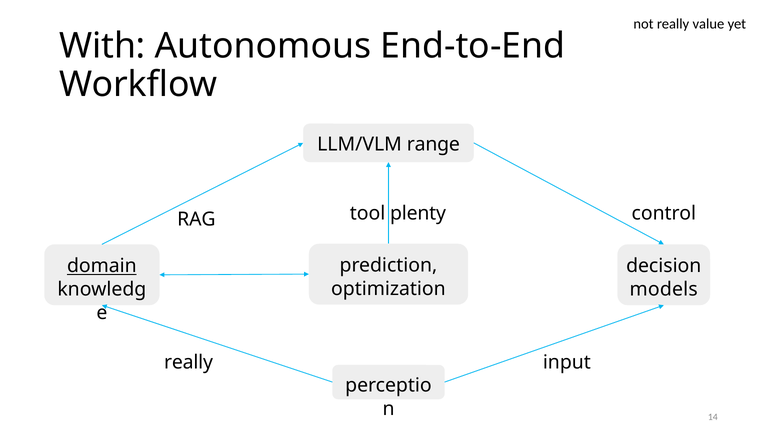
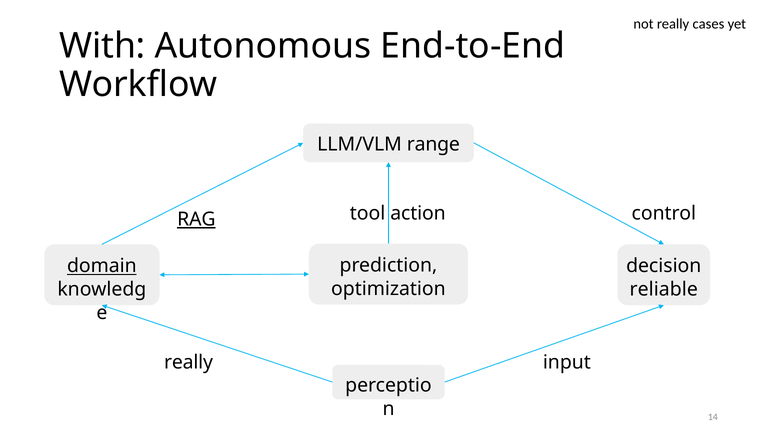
value: value -> cases (708, 24)
RAG underline: none -> present (196, 219)
plenty: plenty -> action (418, 213)
models: models -> reliable (664, 289)
